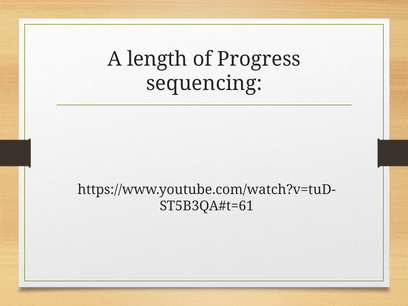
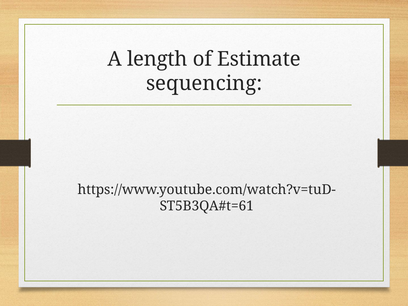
Progress: Progress -> Estimate (259, 59)
